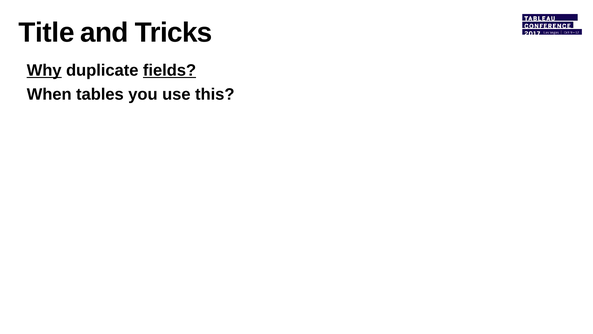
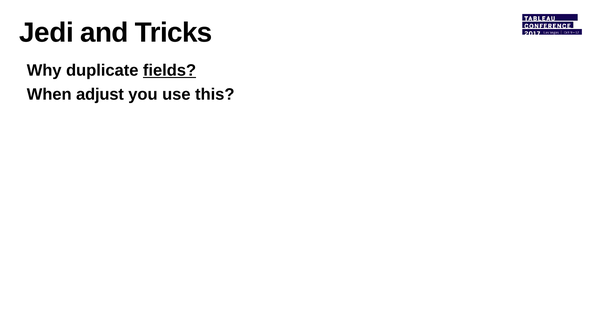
Title: Title -> Jedi (46, 33)
Why underline: present -> none (44, 70)
tables: tables -> adjust (100, 94)
